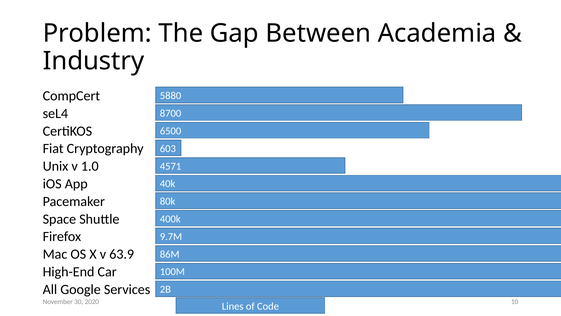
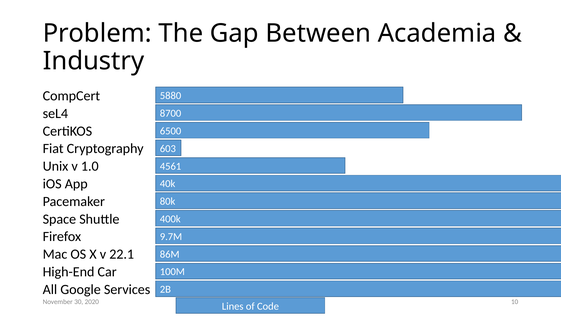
4571: 4571 -> 4561 (171, 166)
63.9: 63.9 -> 22.1 (122, 254)
